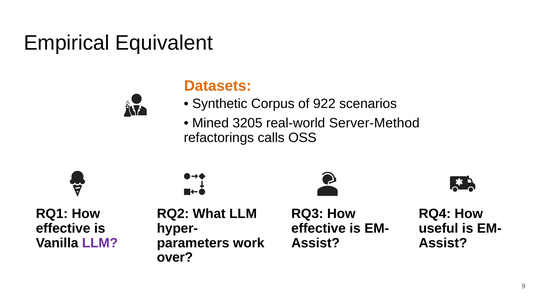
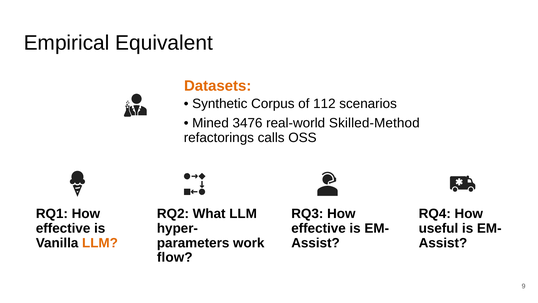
922: 922 -> 112 (324, 104)
3205: 3205 -> 3476 (247, 123)
Server-Method: Server-Method -> Skilled-Method (374, 123)
LLM colour: purple -> orange (100, 243)
over: over -> flow (175, 257)
